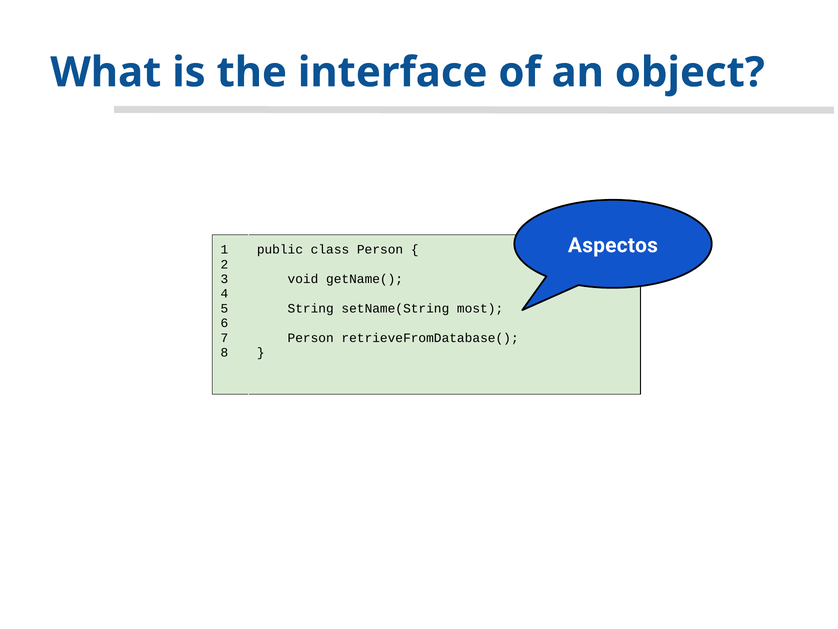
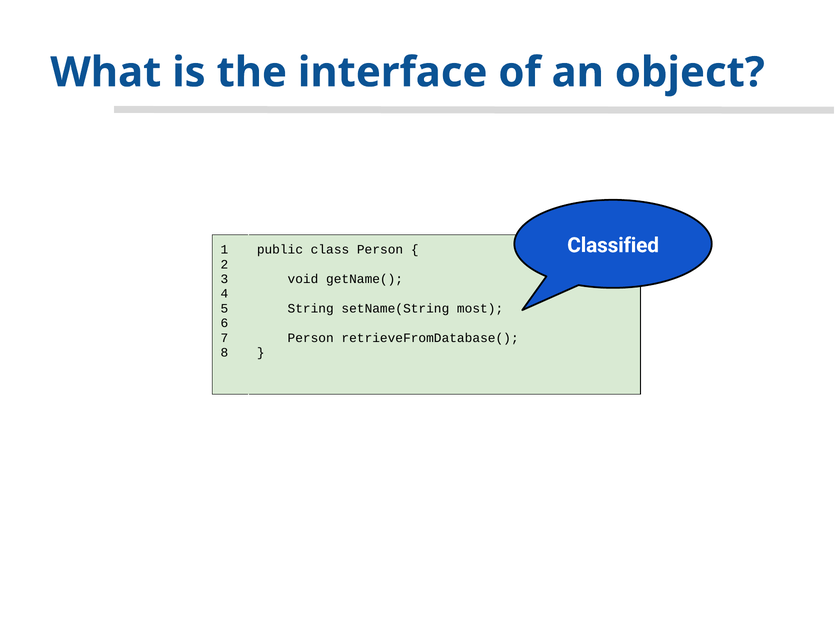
Aspectos: Aspectos -> Classified (613, 245)
